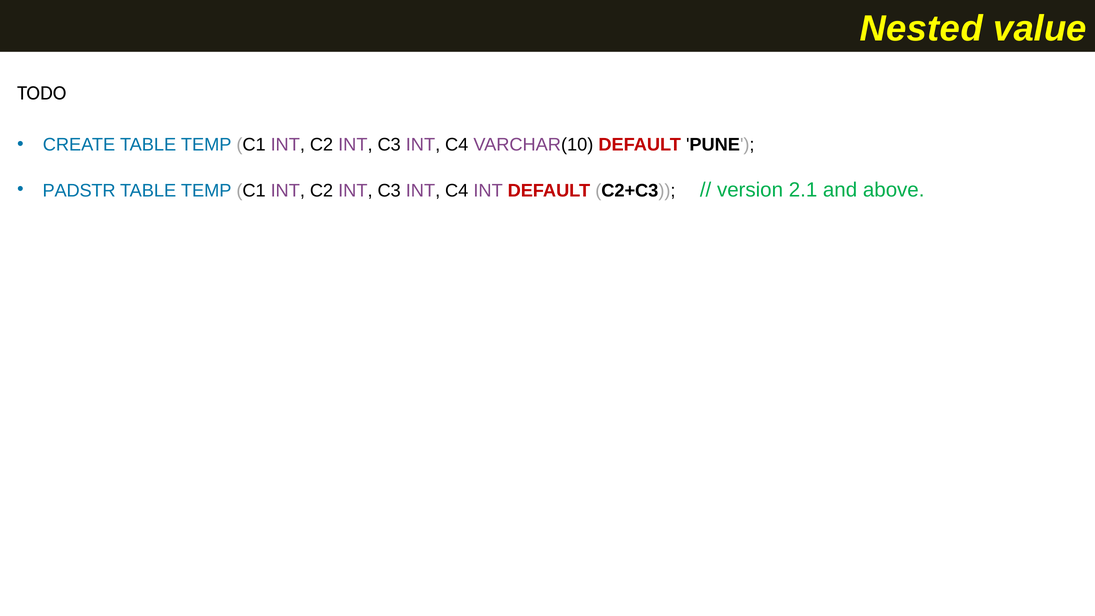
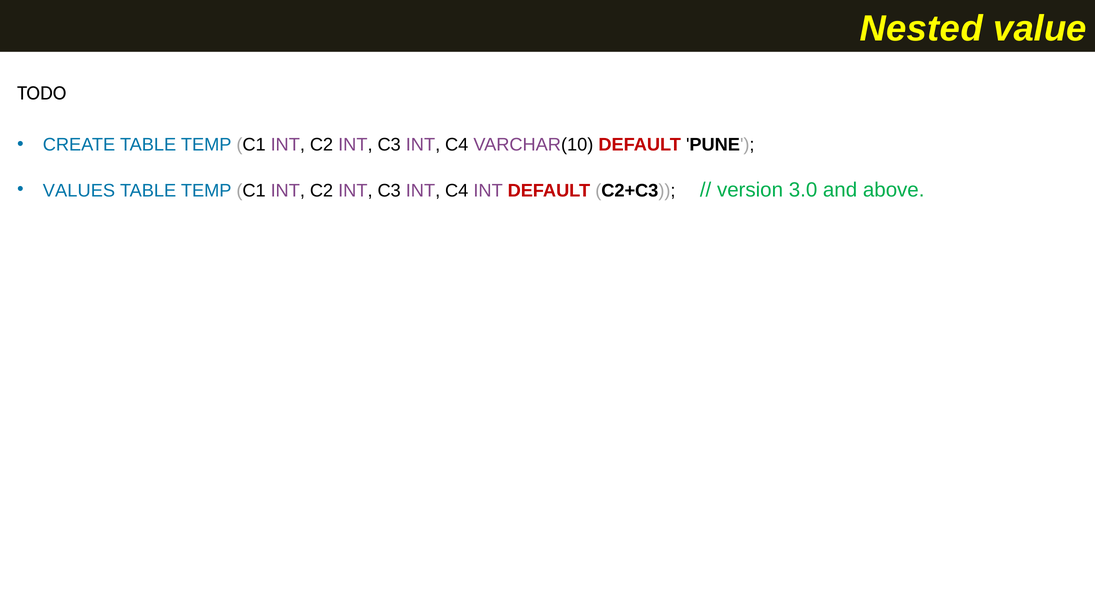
PADSTR: PADSTR -> VALUES (79, 191)
2.1: 2.1 -> 3.0 (803, 190)
